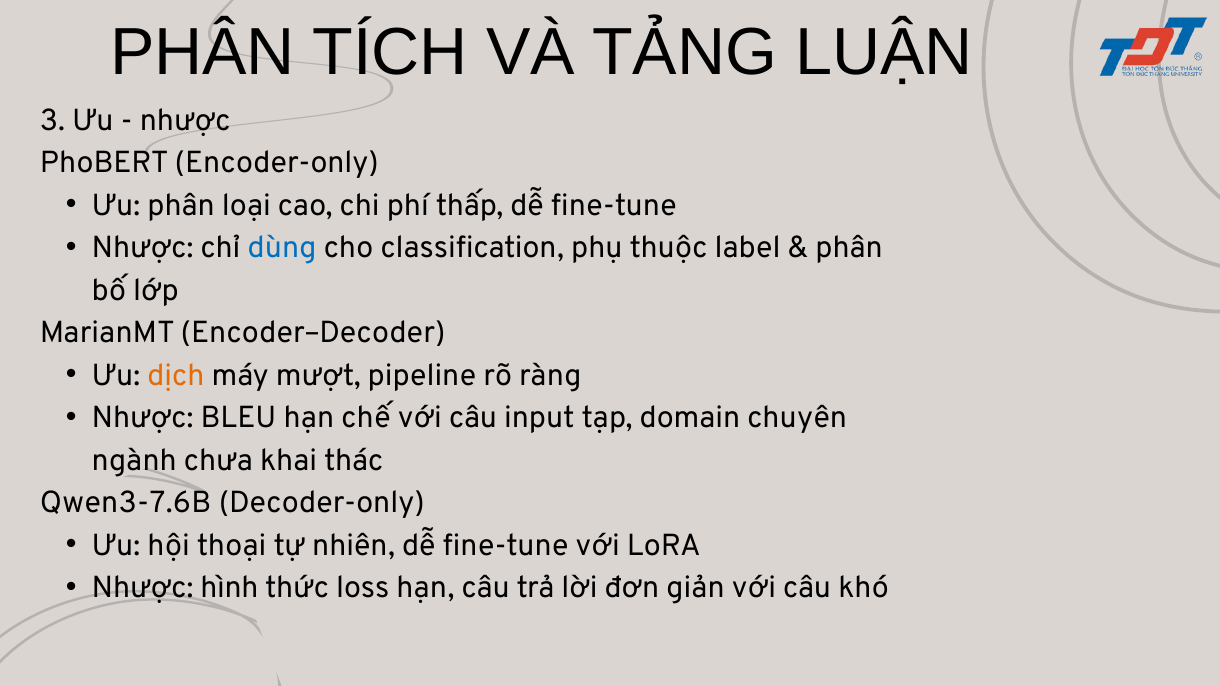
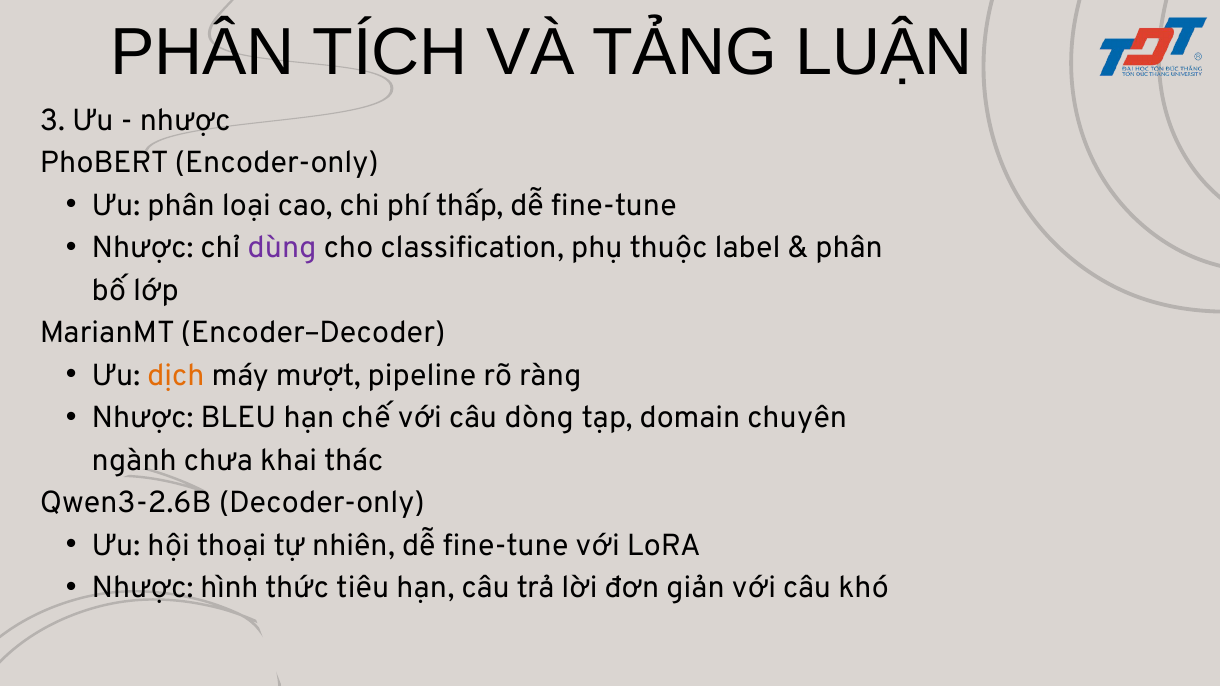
dùng colour: blue -> purple (282, 248)
input: input -> dòng (539, 418)
Qwen3-7.6B: Qwen3-7.6B -> Qwen3-2.6B (126, 503)
loss: loss -> tiêu (363, 588)
